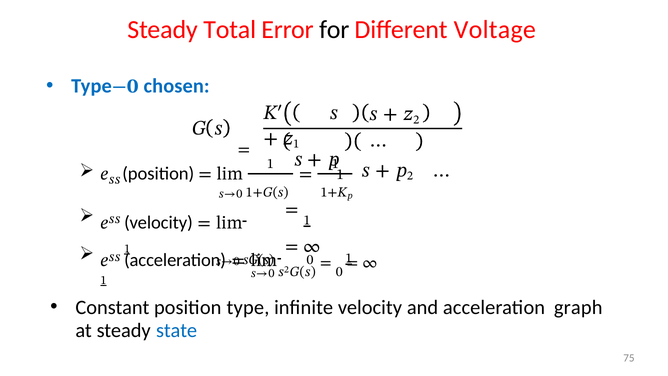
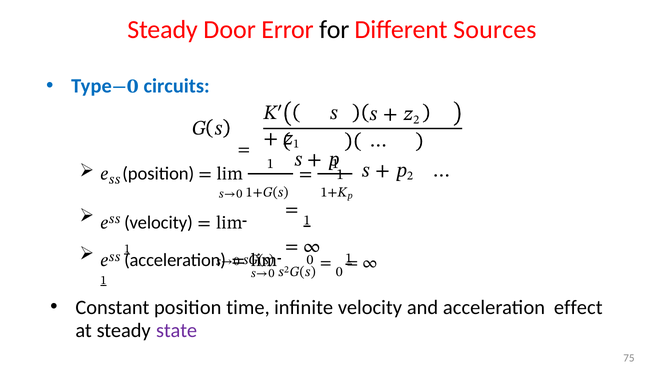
Total: Total -> Door (230, 30)
Voltage: Voltage -> Sources (495, 30)
chosen: chosen -> circuits (177, 86)
position type: type -> time (248, 307)
graph: graph -> effect (578, 307)
state colour: blue -> purple (177, 330)
